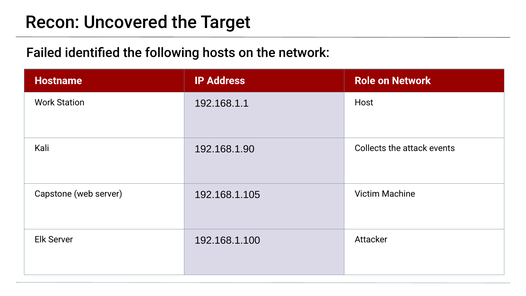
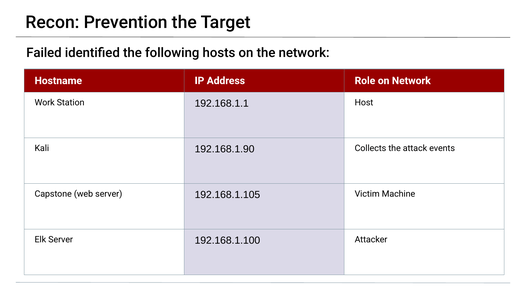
Uncovered: Uncovered -> Prevention (126, 22)
